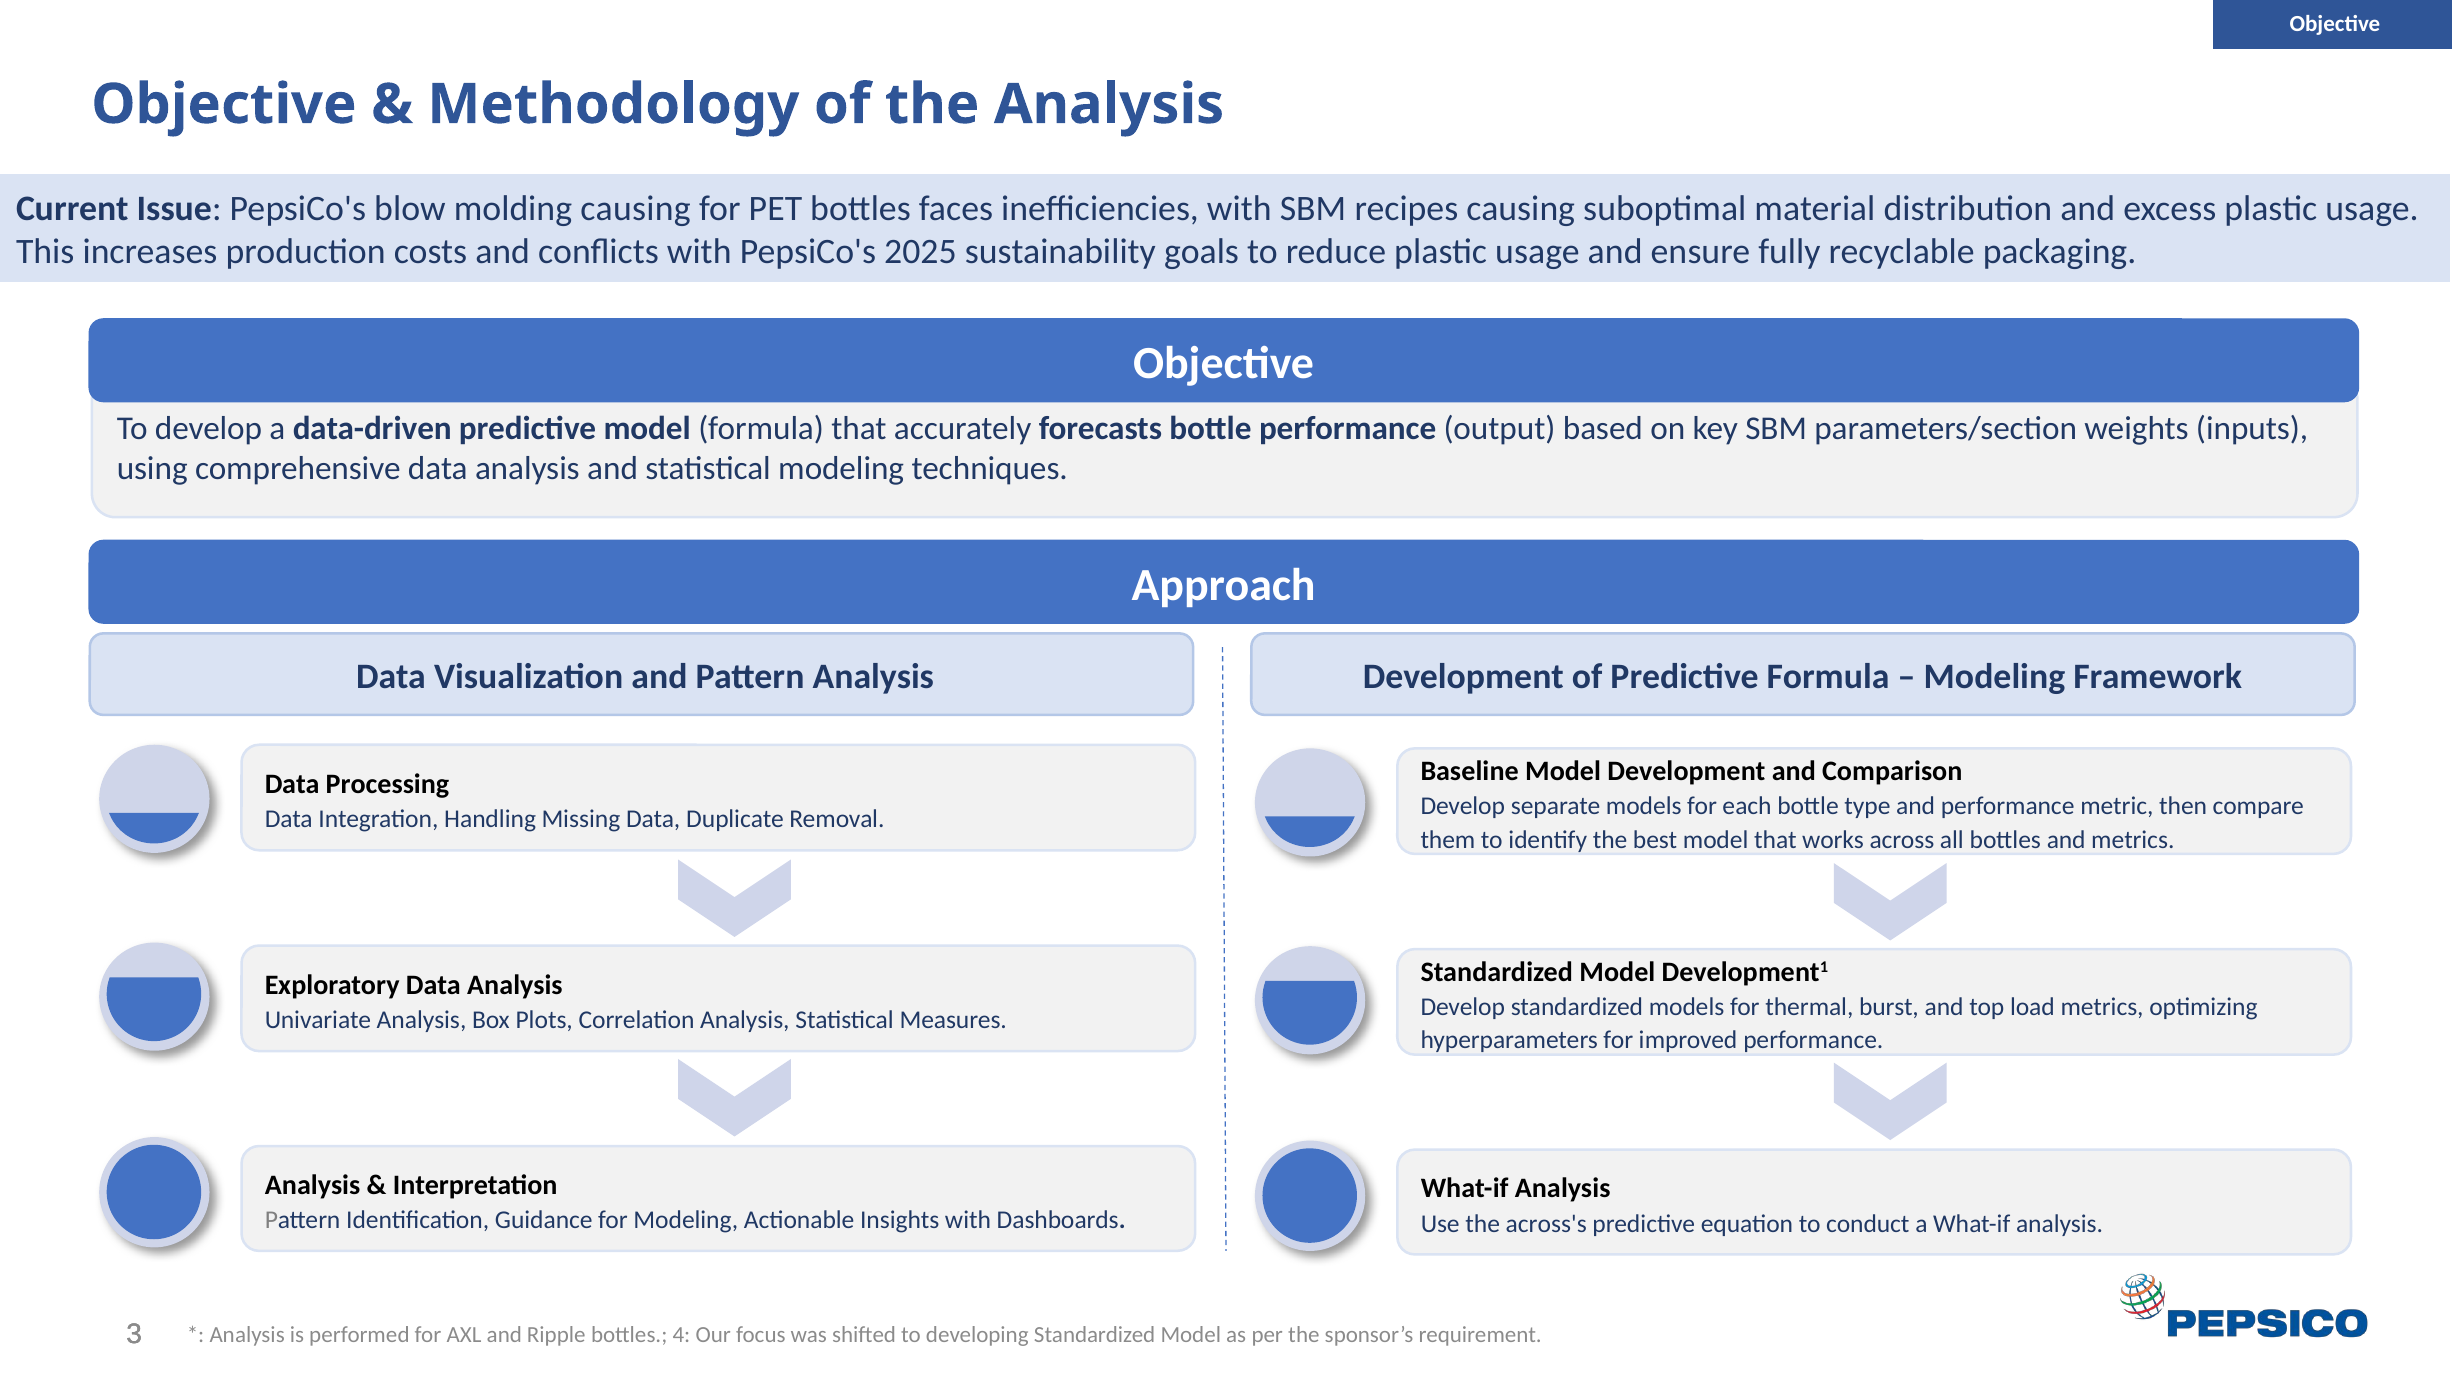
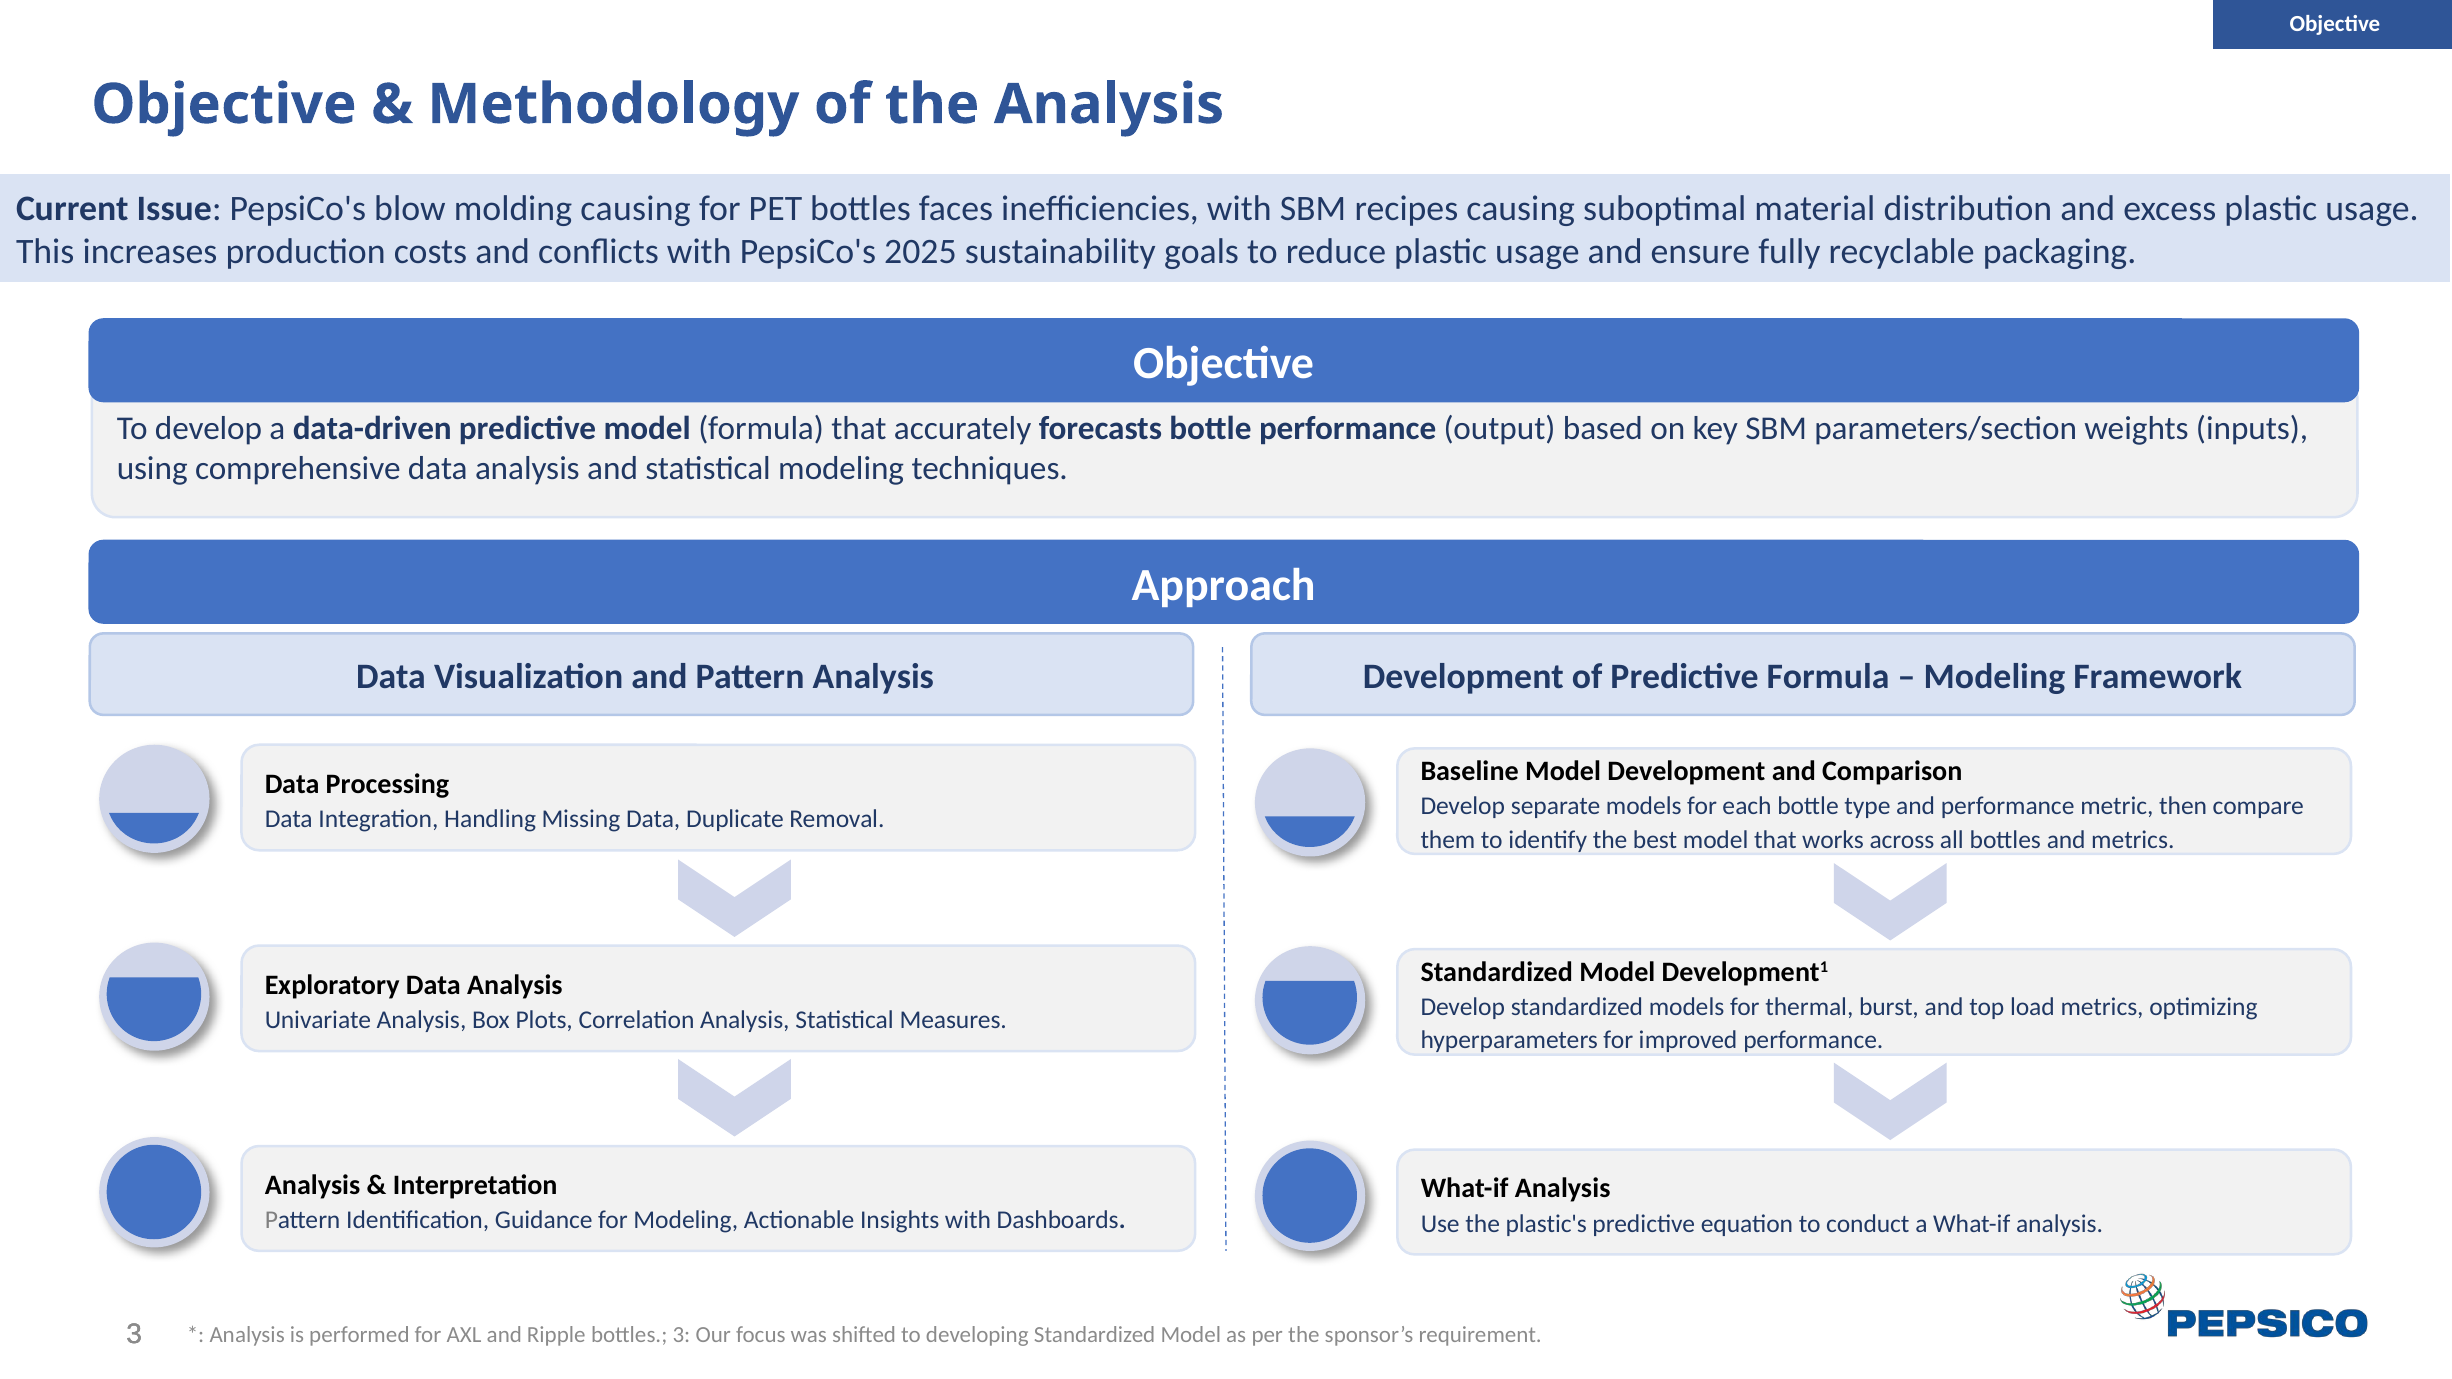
across's: across's -> plastic's (1546, 1224)
bottles 4: 4 -> 3 (681, 1336)
